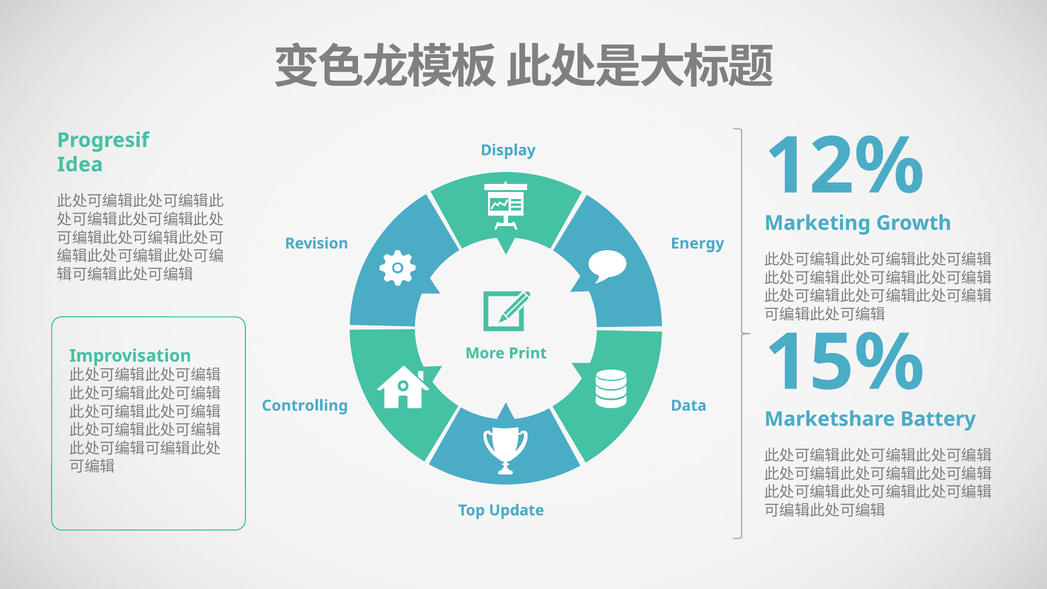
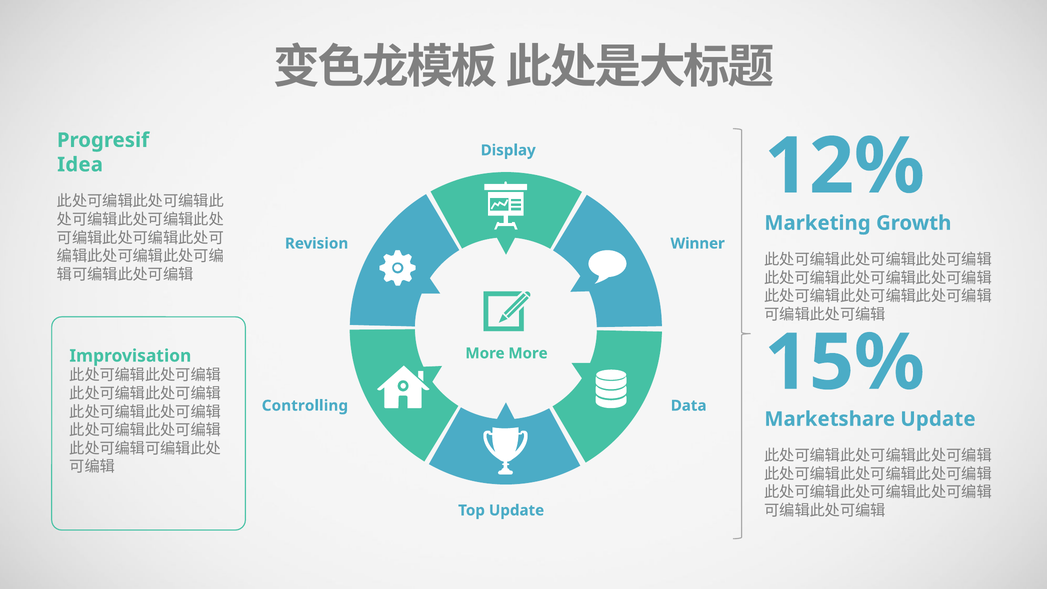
Energy: Energy -> Winner (698, 243)
More Print: Print -> More (528, 353)
Battery: Battery -> Update (938, 419)
